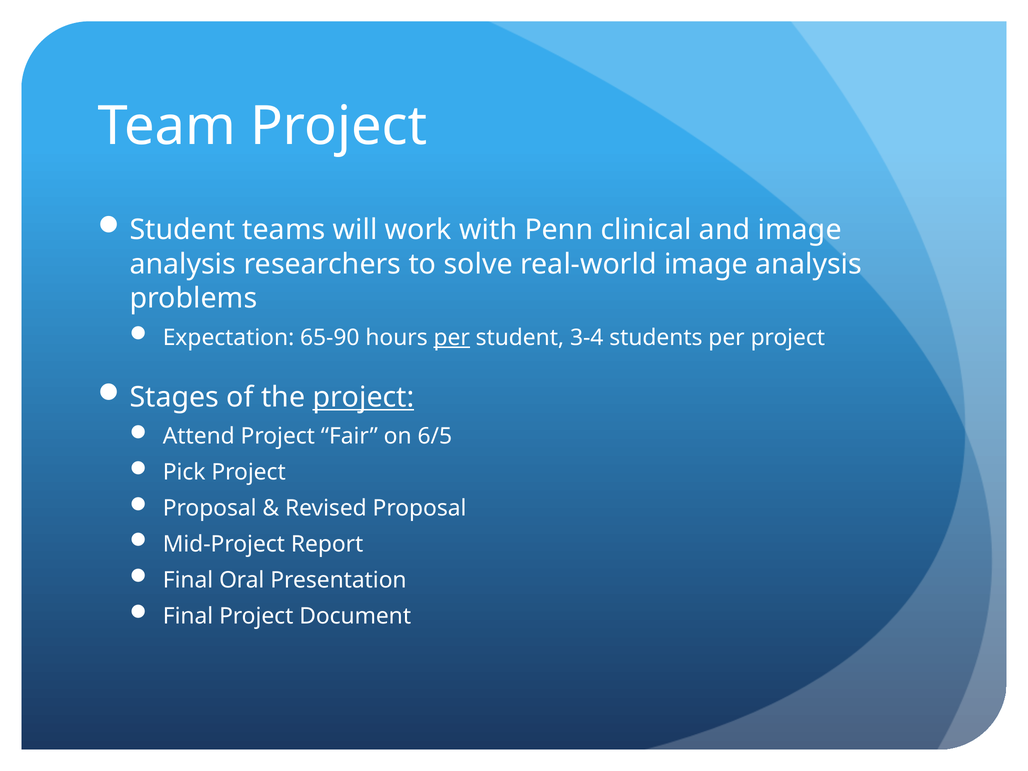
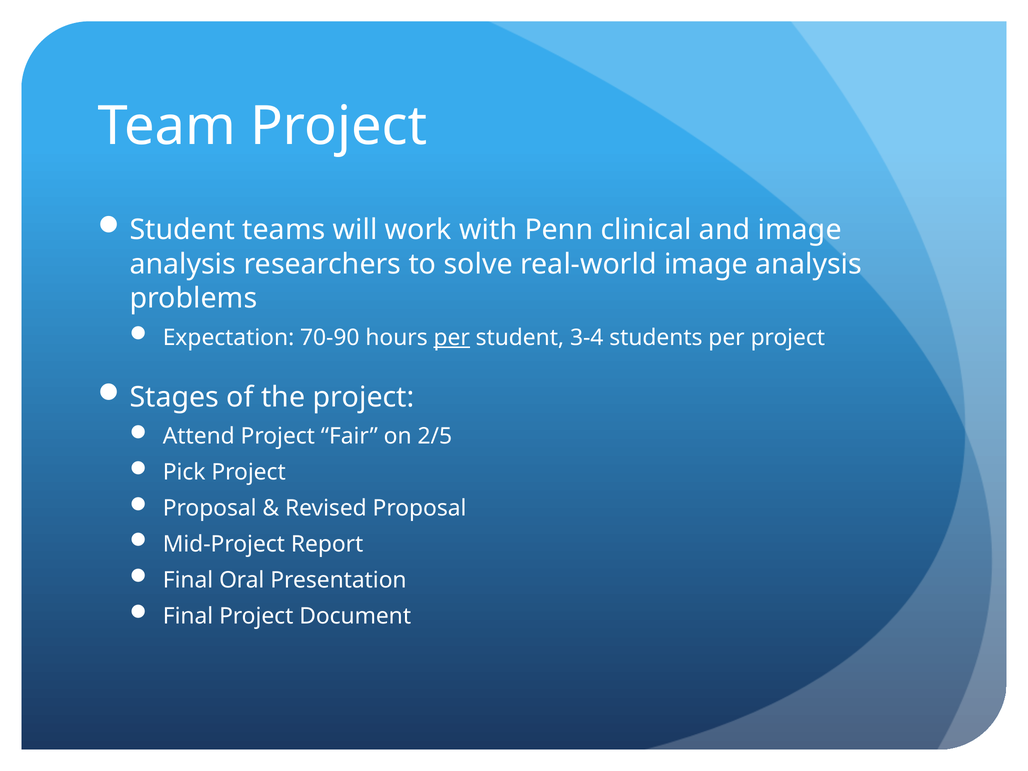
65-90: 65-90 -> 70-90 (330, 338)
project underline: present -> none (363, 397)
6/5: 6/5 -> 2/5 (435, 436)
